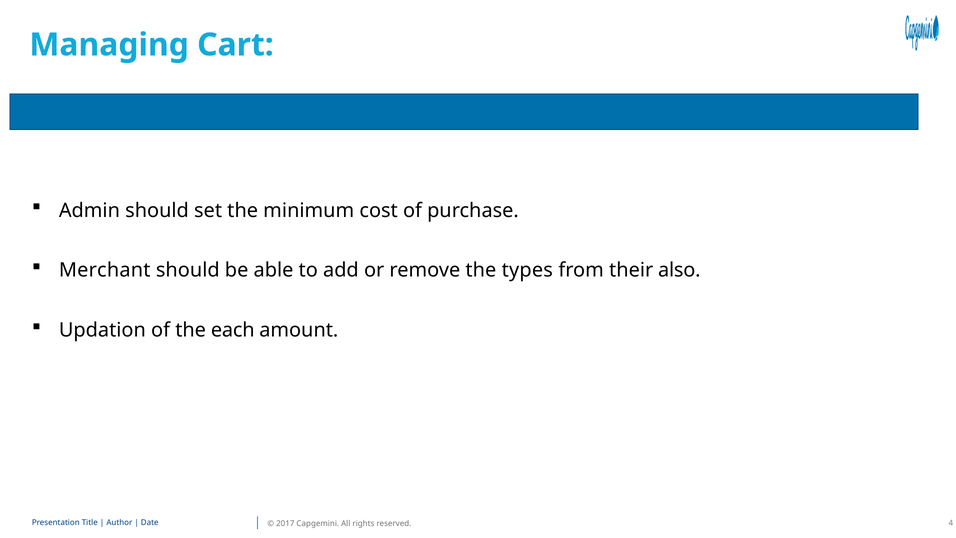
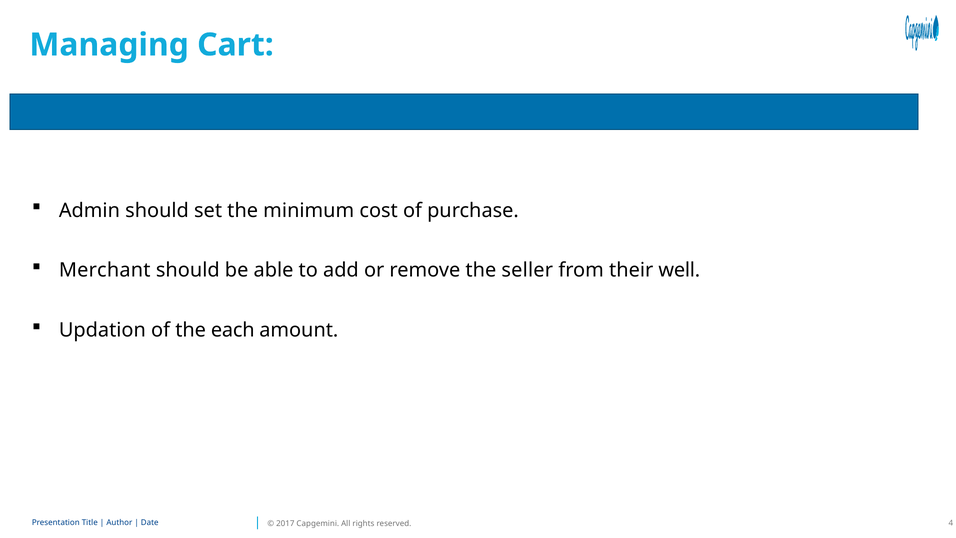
types: types -> seller (527, 270)
also: also -> well (679, 270)
